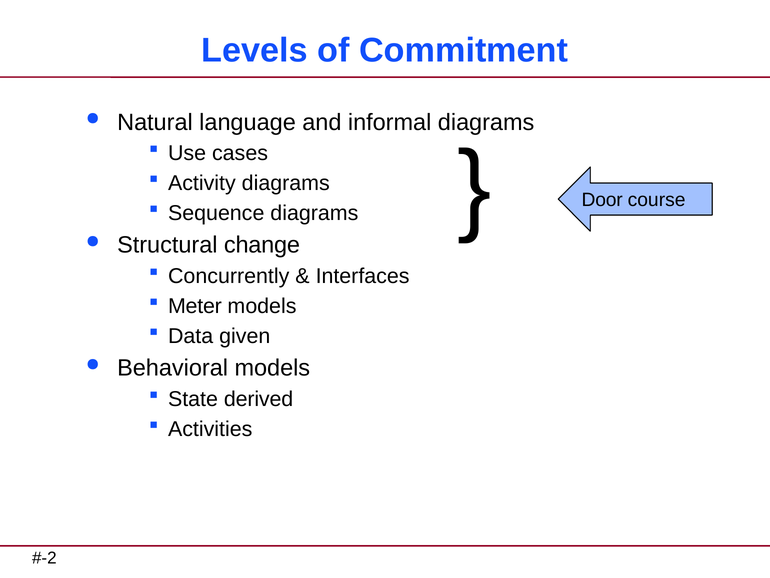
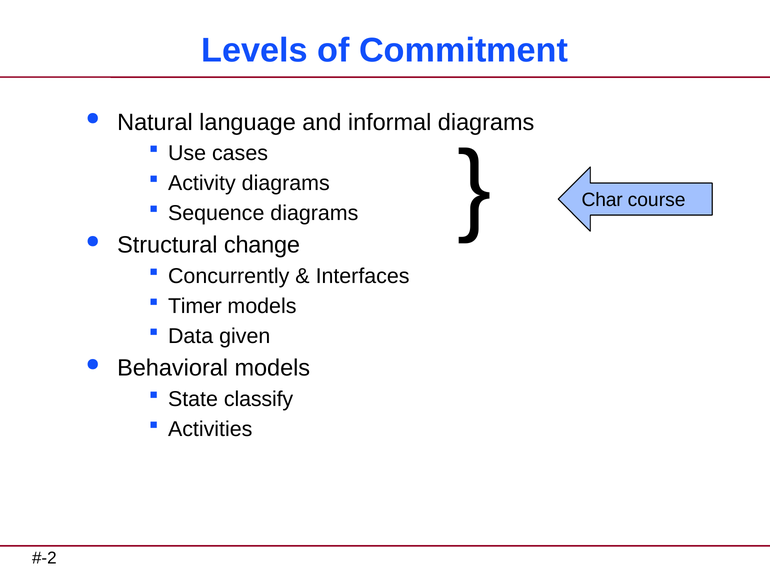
Door: Door -> Char (602, 200)
Meter: Meter -> Timer (195, 306)
derived: derived -> classify (259, 399)
